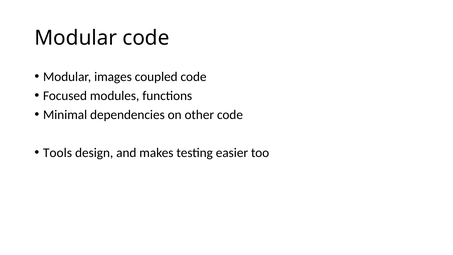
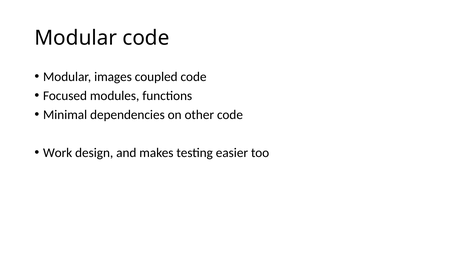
Tools: Tools -> Work (58, 153)
